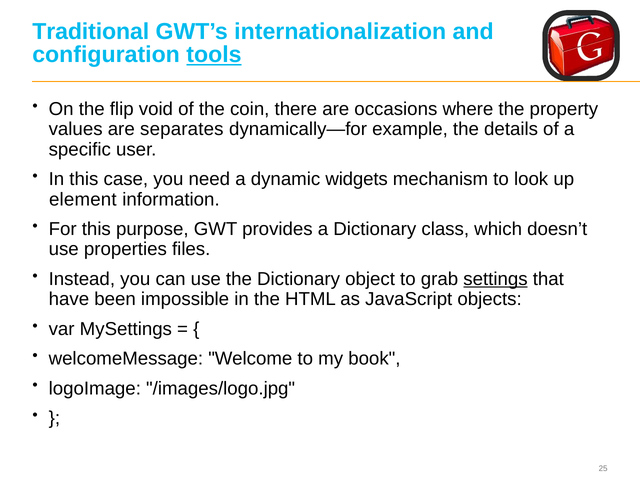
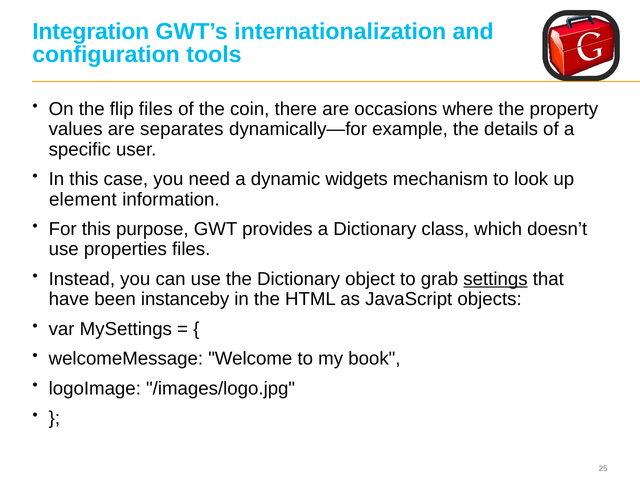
Traditional: Traditional -> Integration (91, 32)
tools underline: present -> none (214, 55)
flip void: void -> files (156, 109)
impossible: impossible -> instanceby (185, 299)
